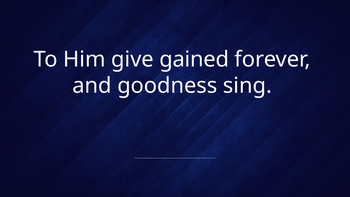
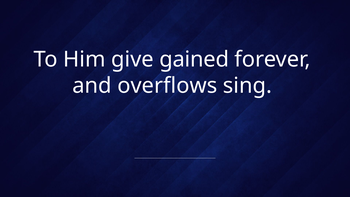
goodness: goodness -> overflows (167, 86)
